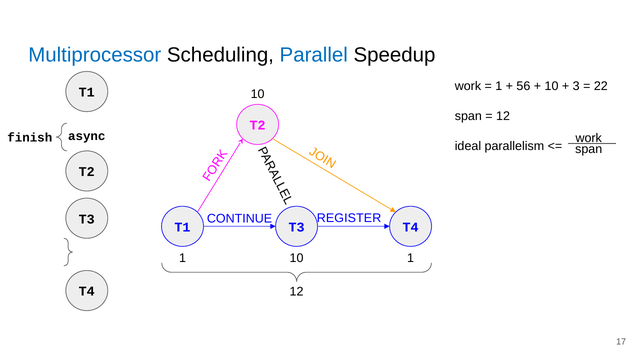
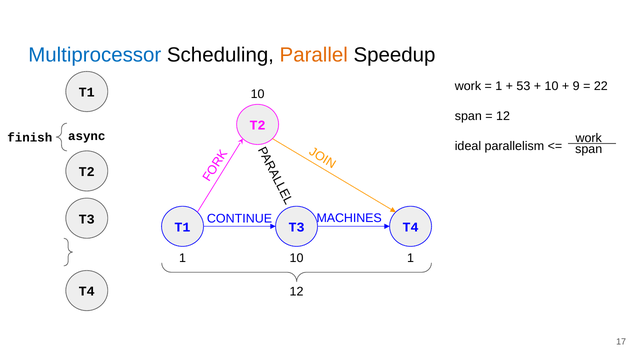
Parallel colour: blue -> orange (314, 55)
56: 56 -> 53 (523, 86)
3: 3 -> 9 (576, 86)
REGISTER: REGISTER -> MACHINES (349, 218)
